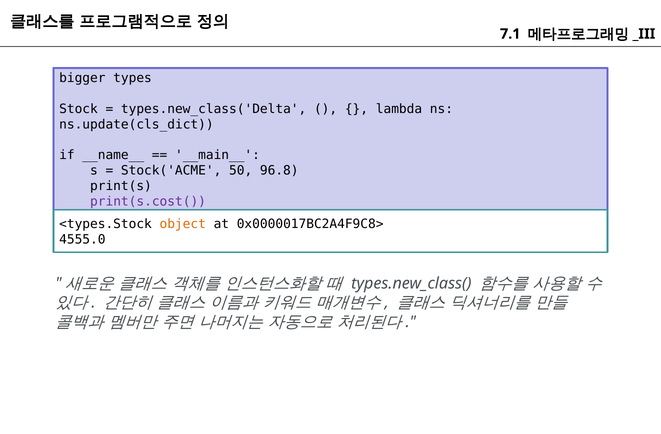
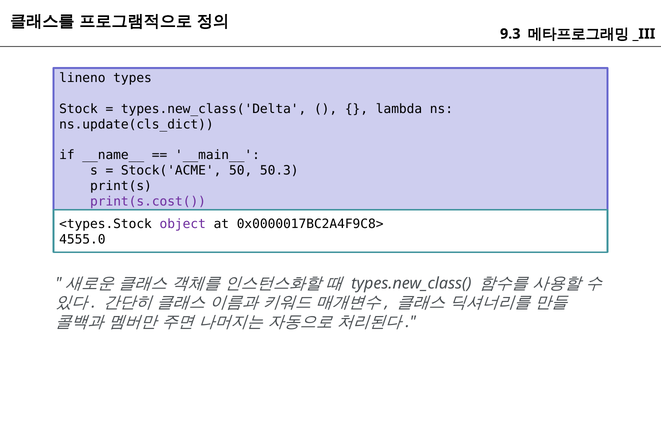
7.1: 7.1 -> 9.3 (510, 34)
bigger: bigger -> lineno (82, 78)
96.8: 96.8 -> 50.3 (279, 171)
object colour: orange -> purple (183, 224)
